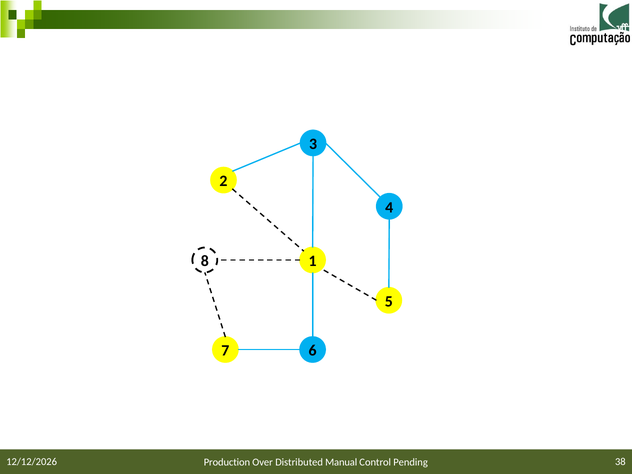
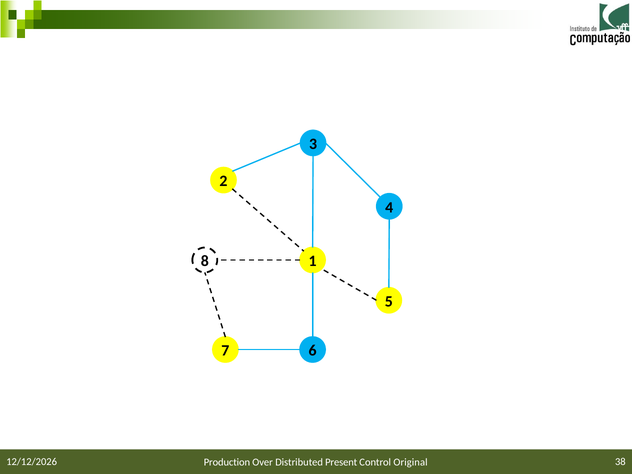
Manual: Manual -> Present (341, 462)
Pending: Pending -> Original (411, 462)
